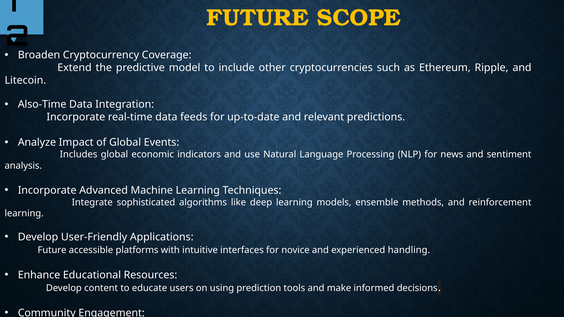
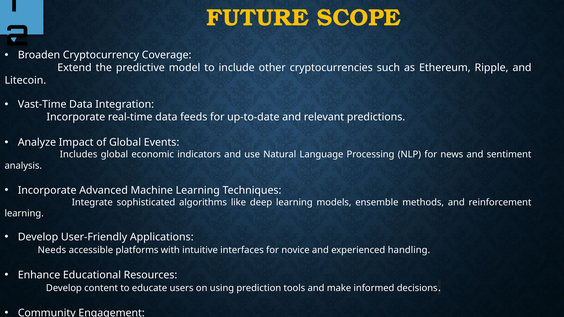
Also-Time: Also-Time -> Vast-Time (42, 105)
Future: Future -> Needs (52, 250)
